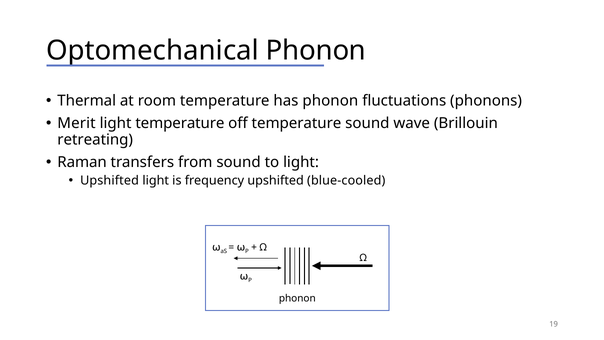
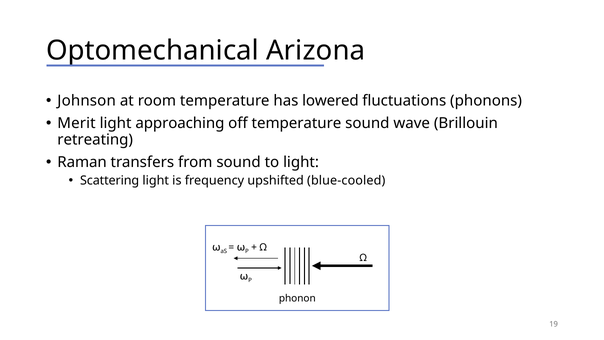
Phonon: Phonon -> Arizona (316, 51)
Thermal: Thermal -> Johnson (87, 101)
has phonon: phonon -> lowered (330, 101)
light temperature: temperature -> approaching (180, 123)
Upshifted: Upshifted -> Scattering (110, 180)
